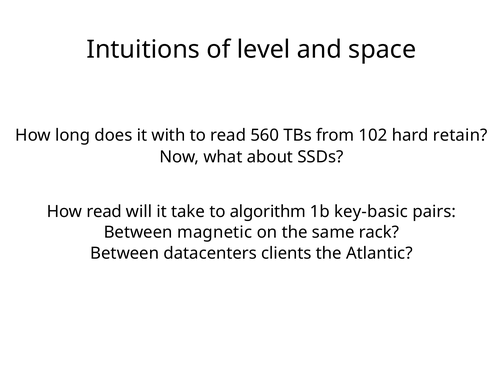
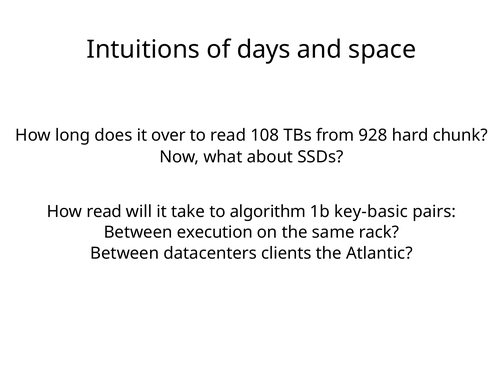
level: level -> days (264, 50)
with: with -> over (169, 135)
560: 560 -> 108 (265, 135)
102: 102 -> 928 (373, 135)
retain: retain -> chunk (460, 135)
magnetic: magnetic -> execution (215, 232)
